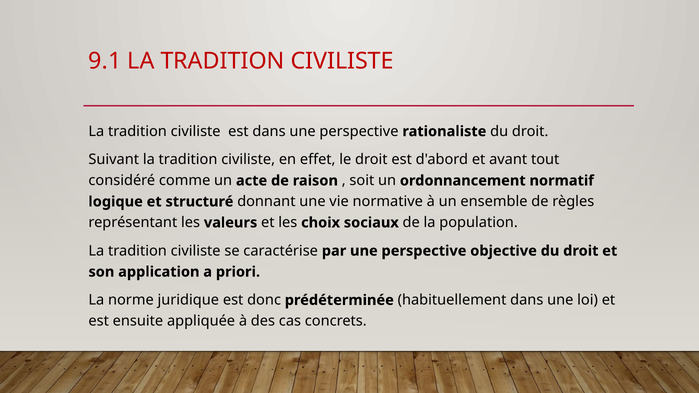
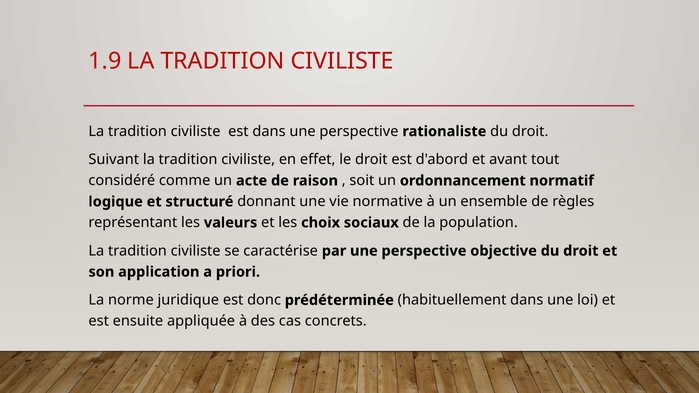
9.1: 9.1 -> 1.9 (105, 61)
